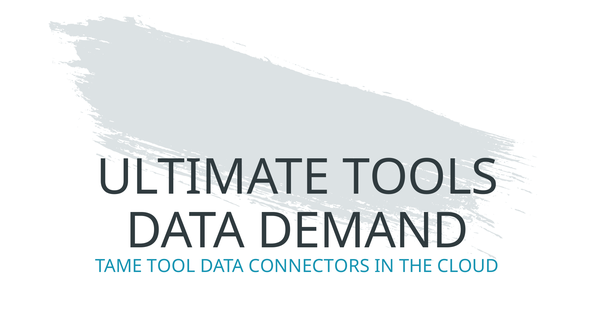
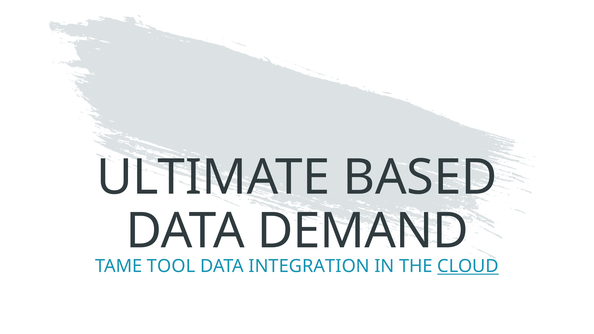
TOOLS: TOOLS -> BASED (420, 178)
CONNECTORS: CONNECTORS -> INTEGRATION (309, 266)
CLOUD underline: none -> present (468, 266)
